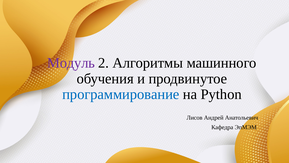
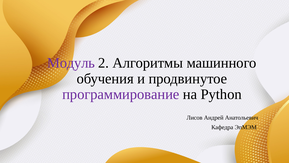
программирование colour: blue -> purple (121, 94)
